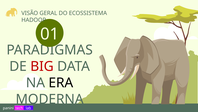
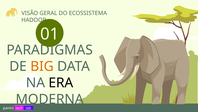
BIG colour: red -> orange (42, 66)
